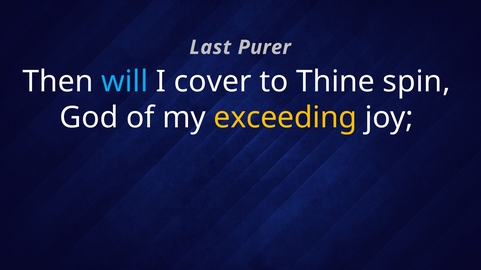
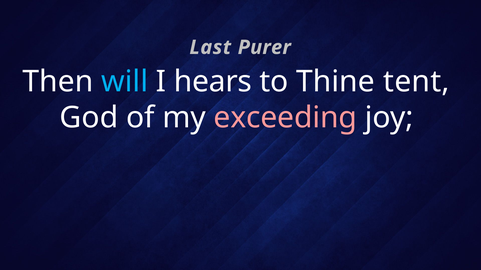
cover: cover -> hears (213, 82)
spin: spin -> tent (416, 82)
exceeding colour: yellow -> pink (285, 118)
